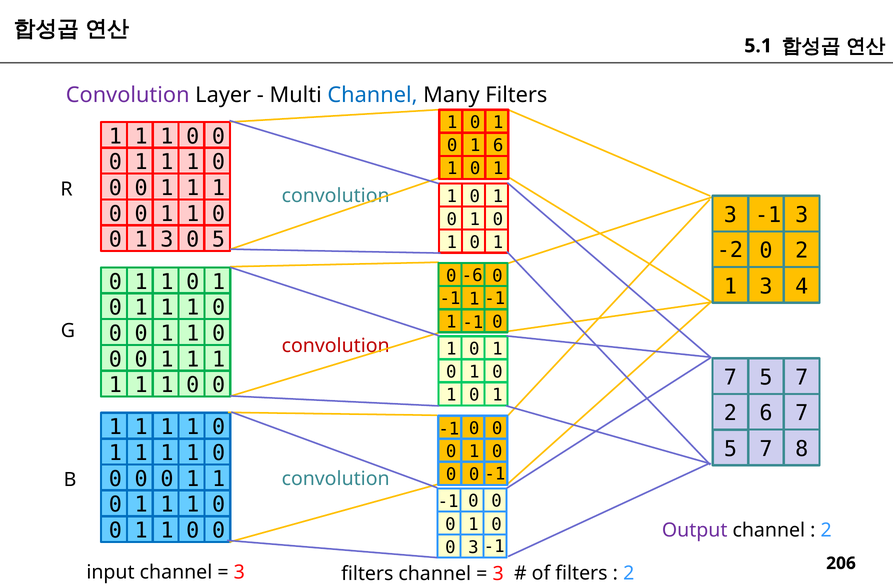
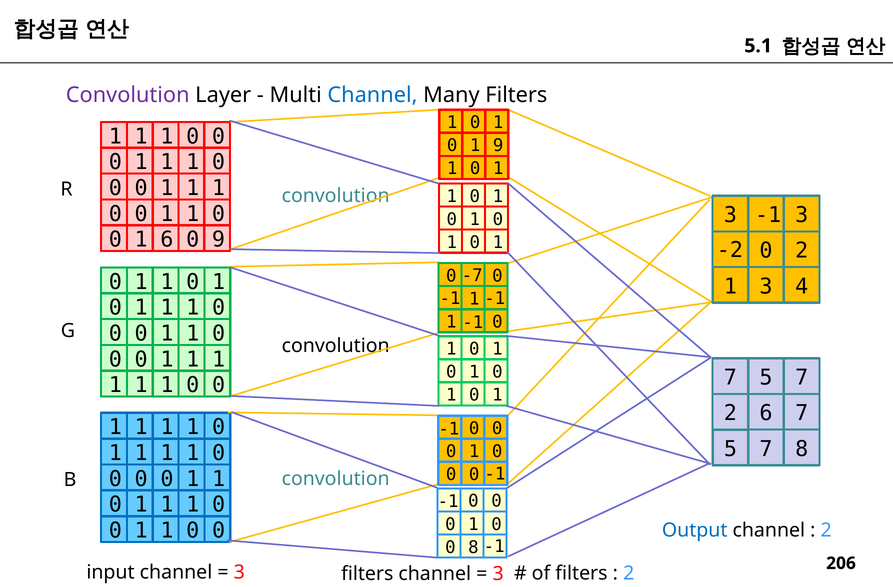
1 6: 6 -> 9 (498, 145)
0 1 3: 3 -> 6 (167, 240)
0 5: 5 -> 9 (219, 240)
-6: -6 -> -7 (472, 275)
convolution colour: red -> black (336, 345)
Output colour: purple -> blue (695, 530)
0 3: 3 -> 8 (473, 547)
